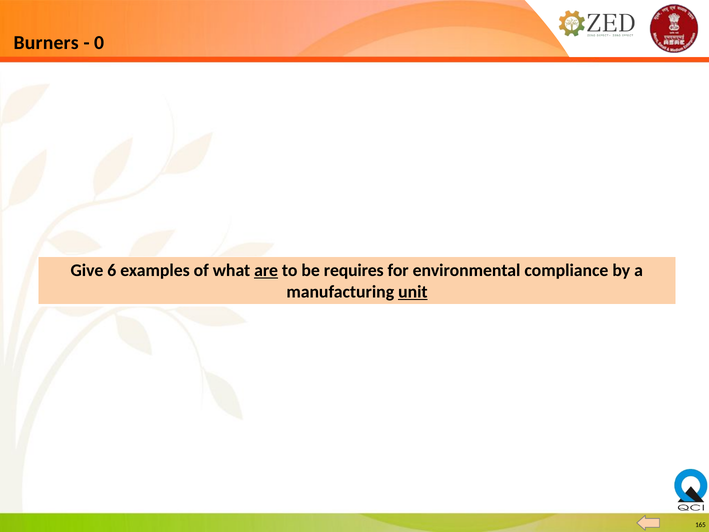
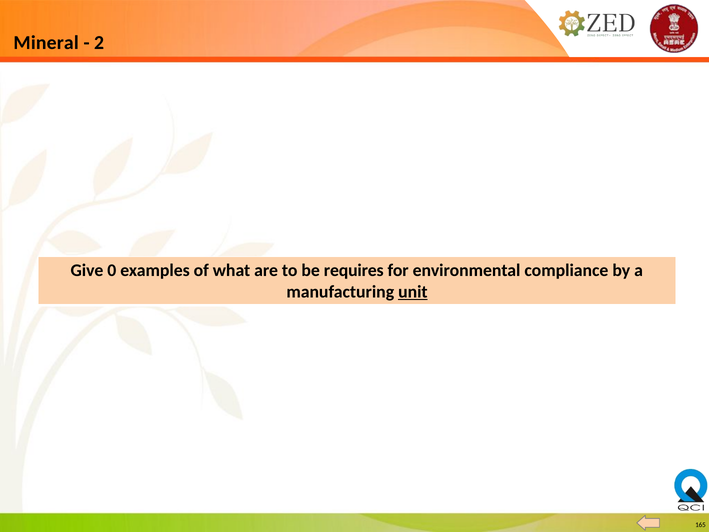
Burners: Burners -> Mineral (46, 43)
0: 0 -> 2 (99, 43)
6: 6 -> 0 (112, 270)
are underline: present -> none (266, 270)
